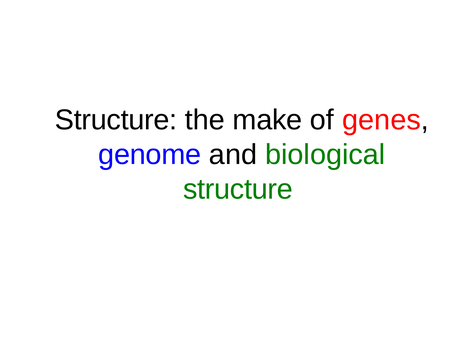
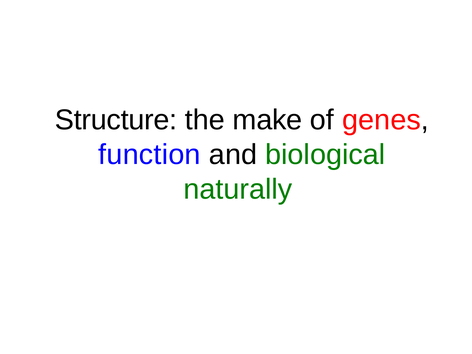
genome: genome -> function (149, 155)
structure: structure -> naturally (238, 189)
